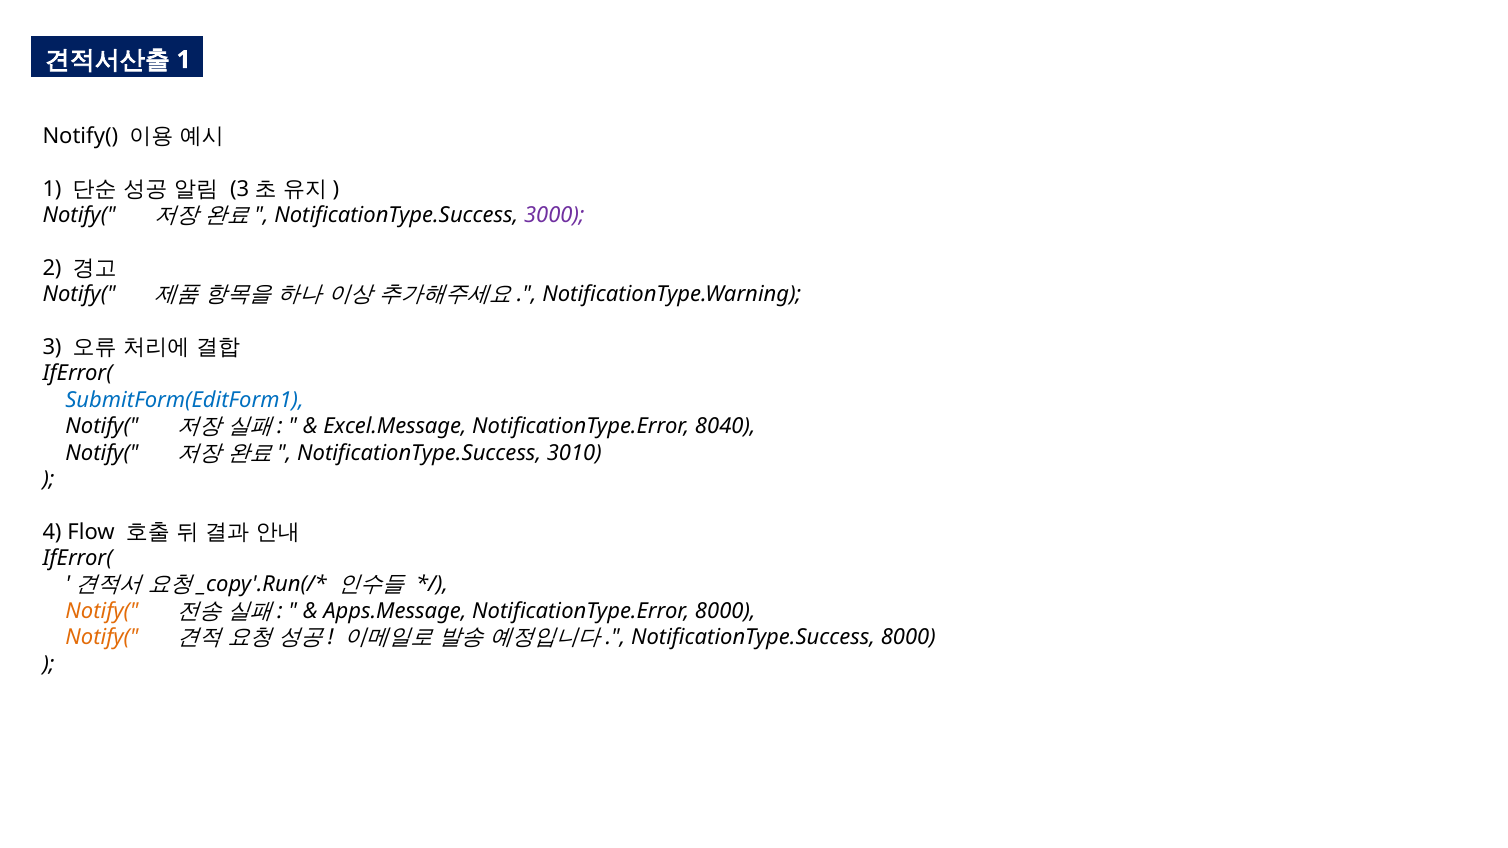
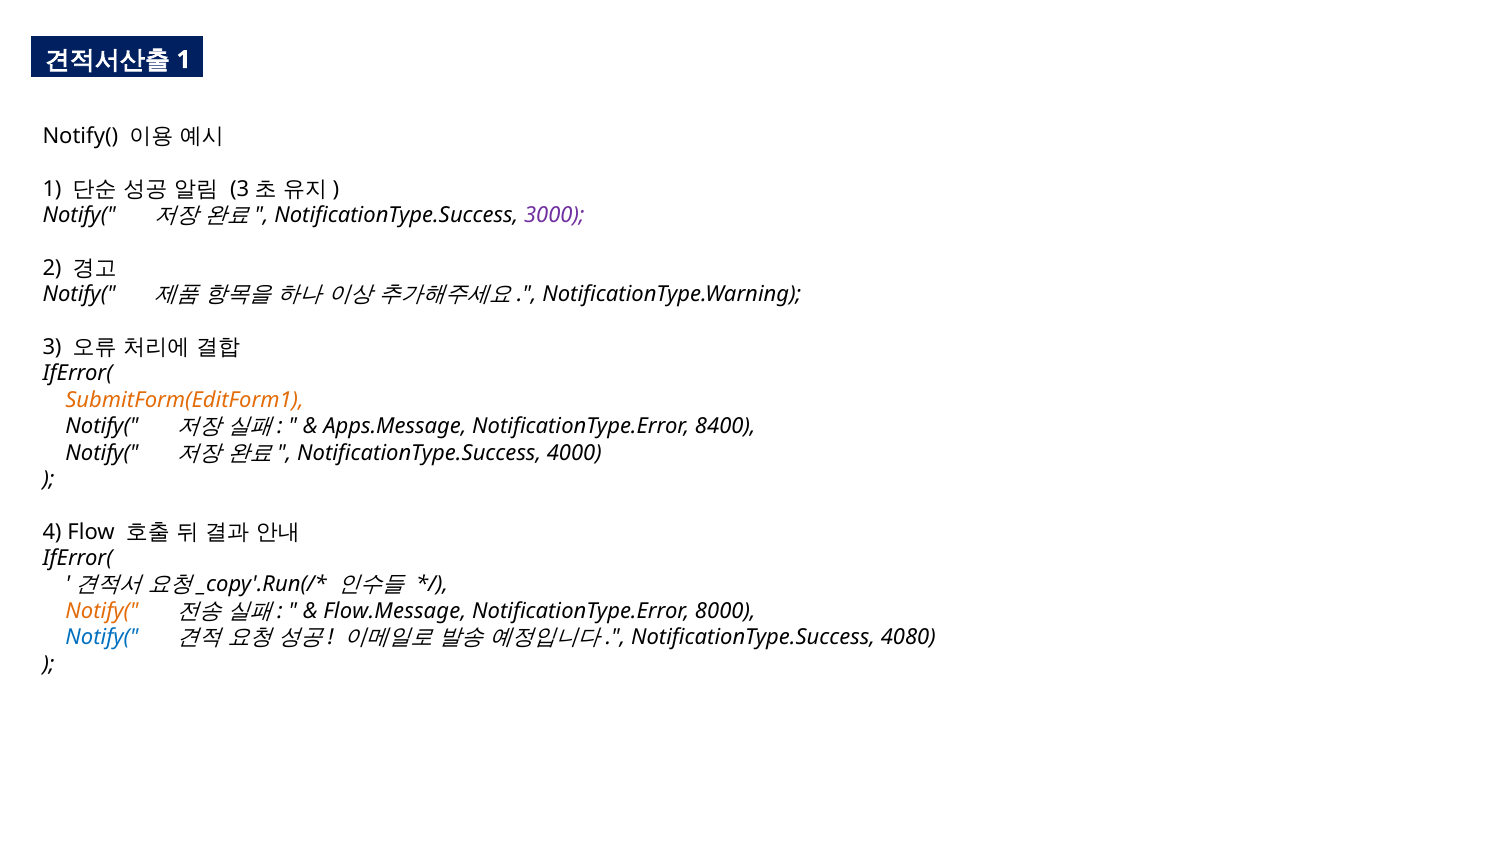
SubmitForm(EditForm1 colour: blue -> orange (185, 400)
Excel.Message: Excel.Message -> Apps.Message (395, 426)
8040: 8040 -> 8400 (725, 426)
3010: 3010 -> 4000 (574, 453)
Apps.Message: Apps.Message -> Flow.Message (395, 611)
NotificationType.Success 8000: 8000 -> 4080 (908, 638)
Notify( colour: orange -> blue (102, 638)
